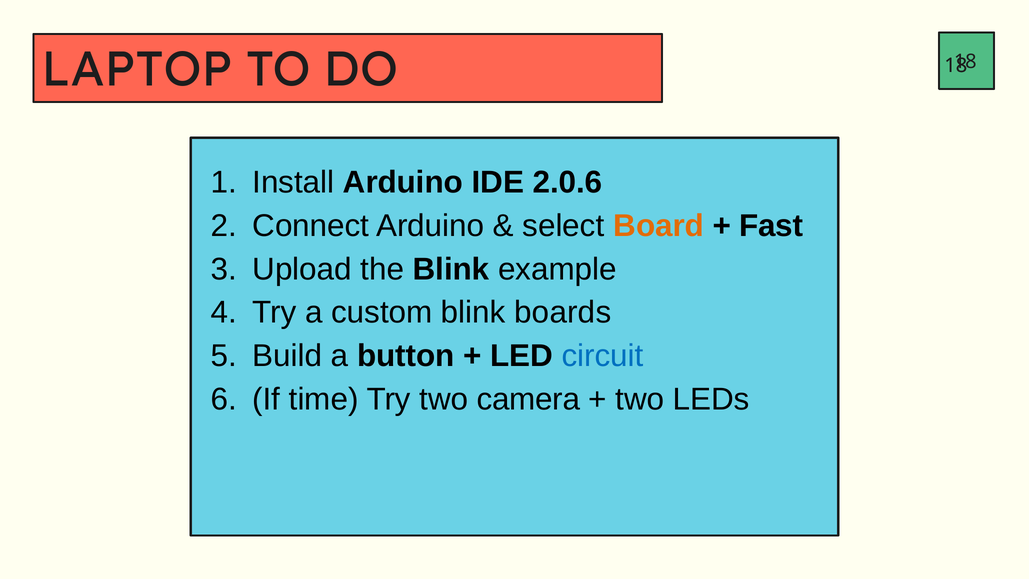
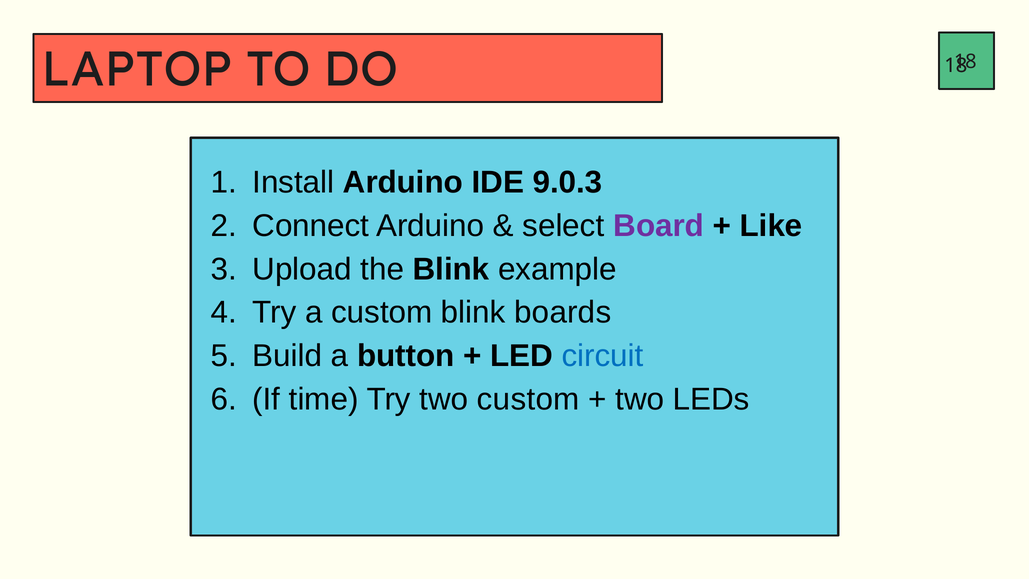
2.0.6: 2.0.6 -> 9.0.3 (568, 182)
Board colour: orange -> purple (659, 226)
Fast: Fast -> Like (771, 226)
two camera: camera -> custom (528, 399)
